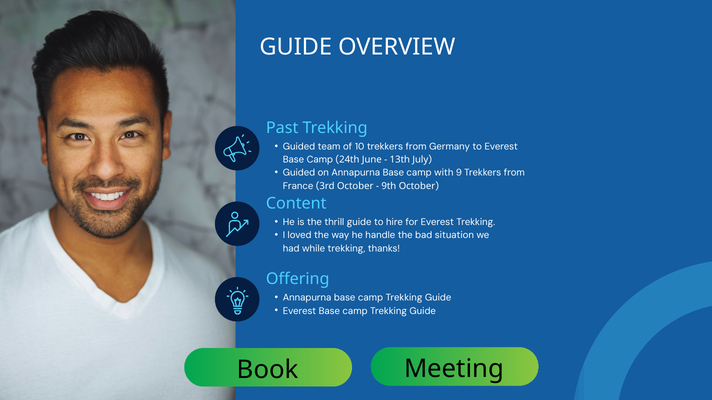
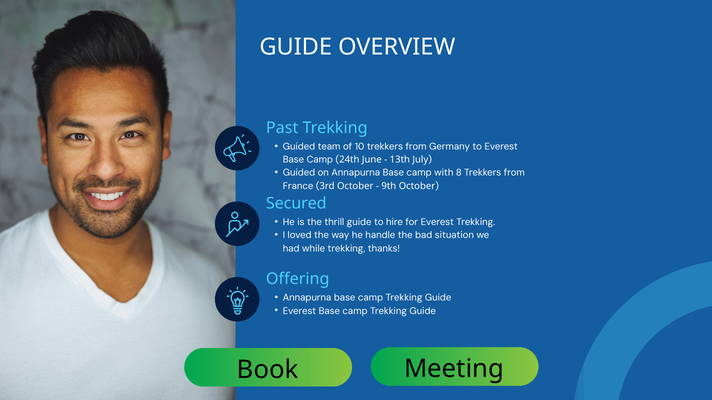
9: 9 -> 8 (459, 173)
Content: Content -> Secured (296, 204)
